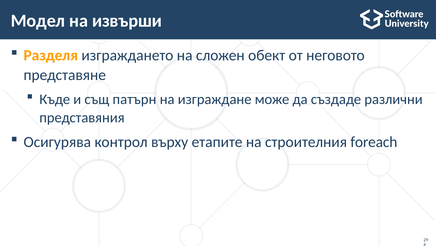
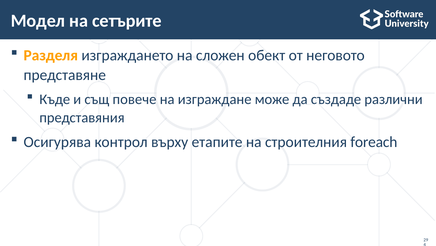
извърши: извърши -> сетърите (127, 21)
патърн: патърн -> повече (134, 99)
